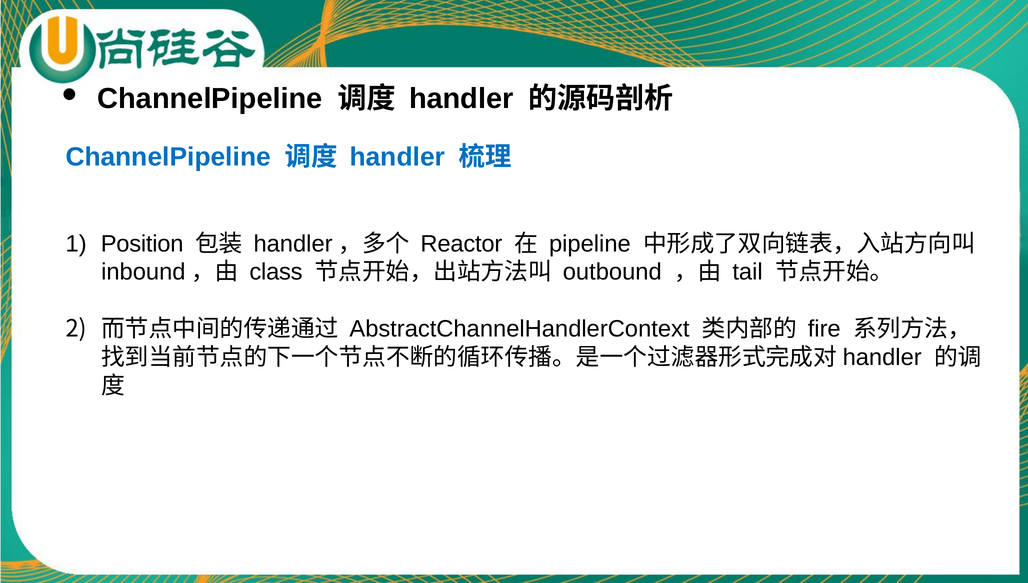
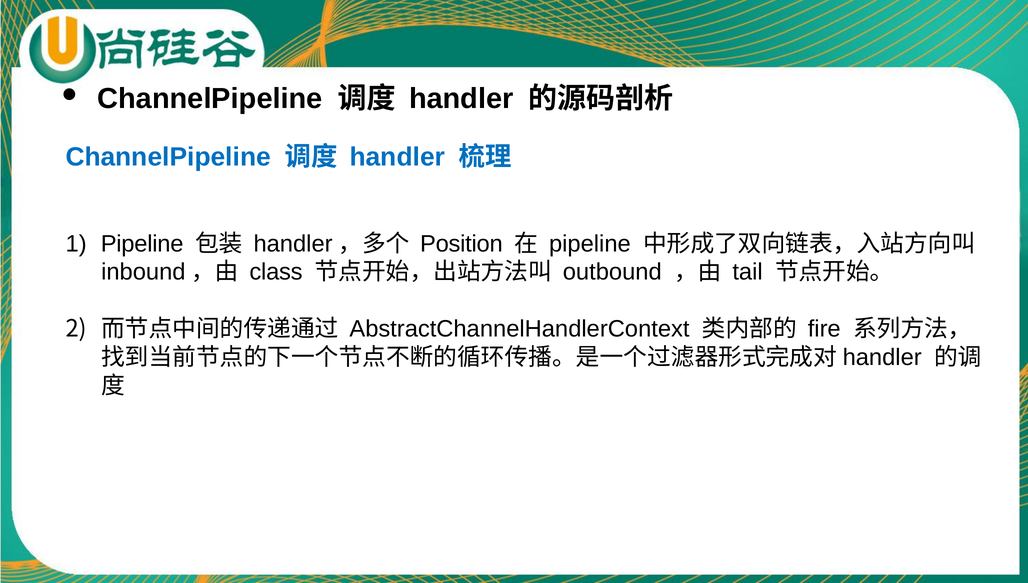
Position: Position -> Pipeline (142, 244)
Reactor: Reactor -> Position (461, 244)
